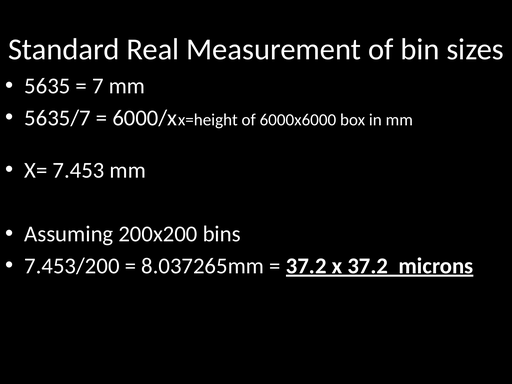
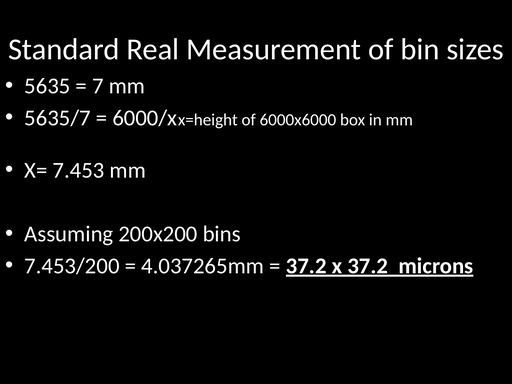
8.037265mm: 8.037265mm -> 4.037265mm (203, 266)
